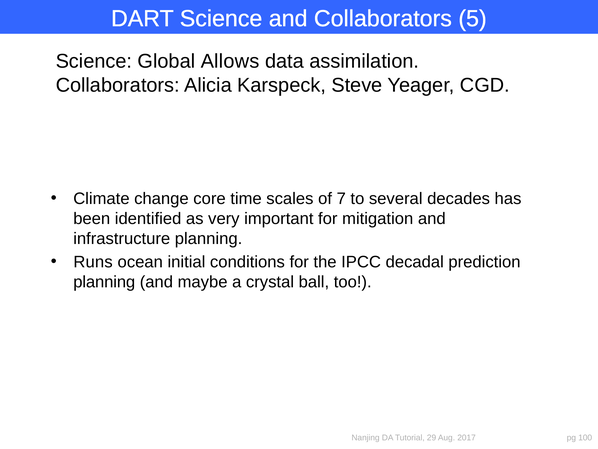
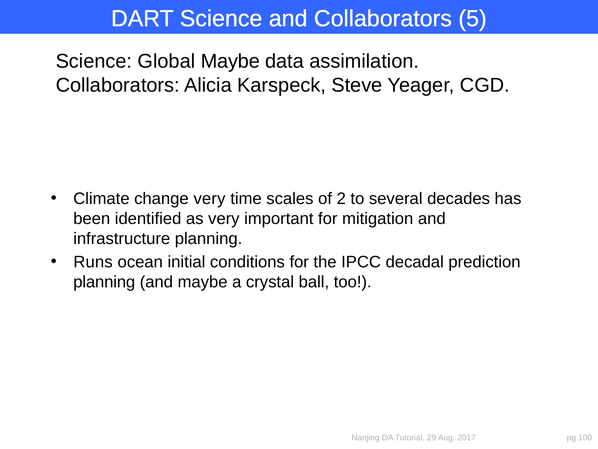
Global Allows: Allows -> Maybe (230, 61)
change core: core -> very (209, 199)
7: 7 -> 2 (341, 199)
